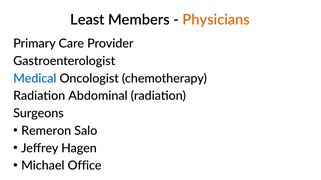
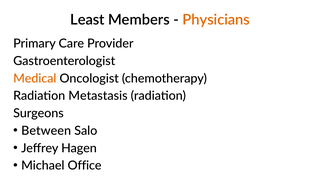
Medical colour: blue -> orange (35, 79)
Abdominal: Abdominal -> Metastasis (98, 96)
Remeron: Remeron -> Between (46, 131)
